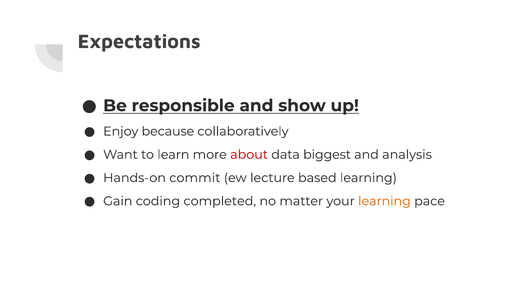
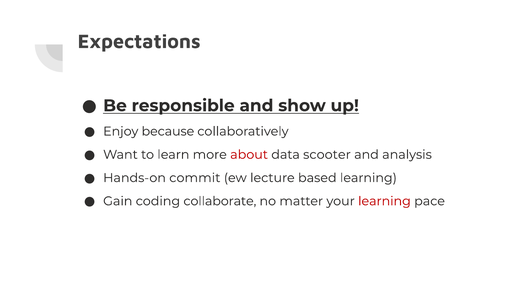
biggest: biggest -> scooter (327, 155)
completed: completed -> collaborate (220, 201)
learning colour: orange -> red (384, 201)
